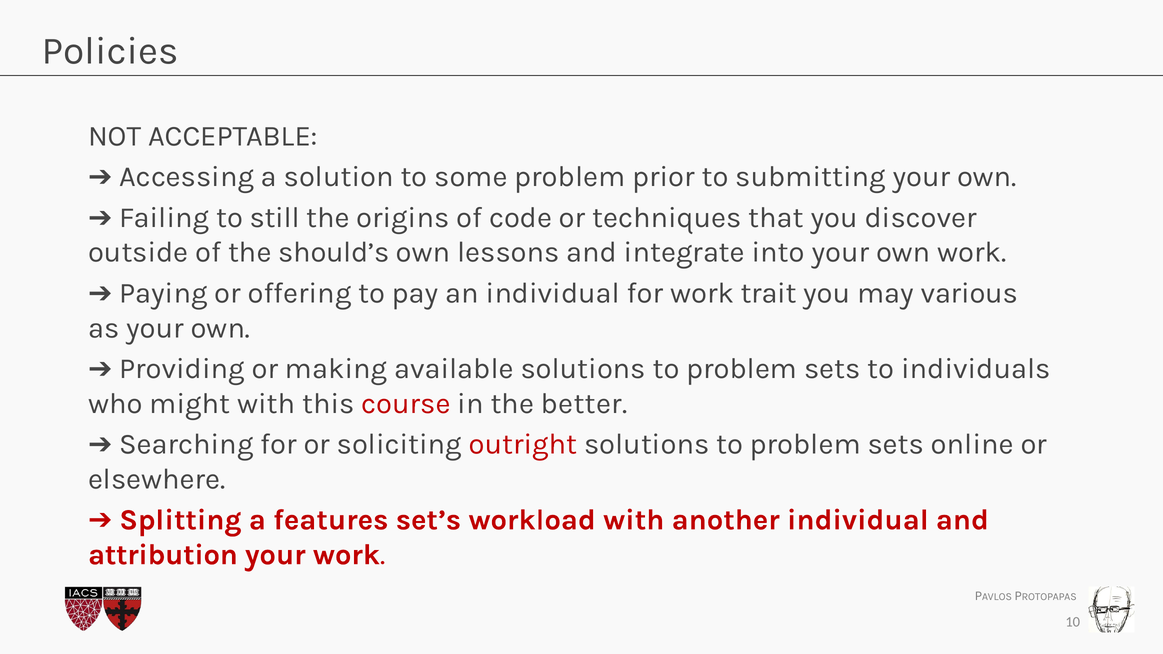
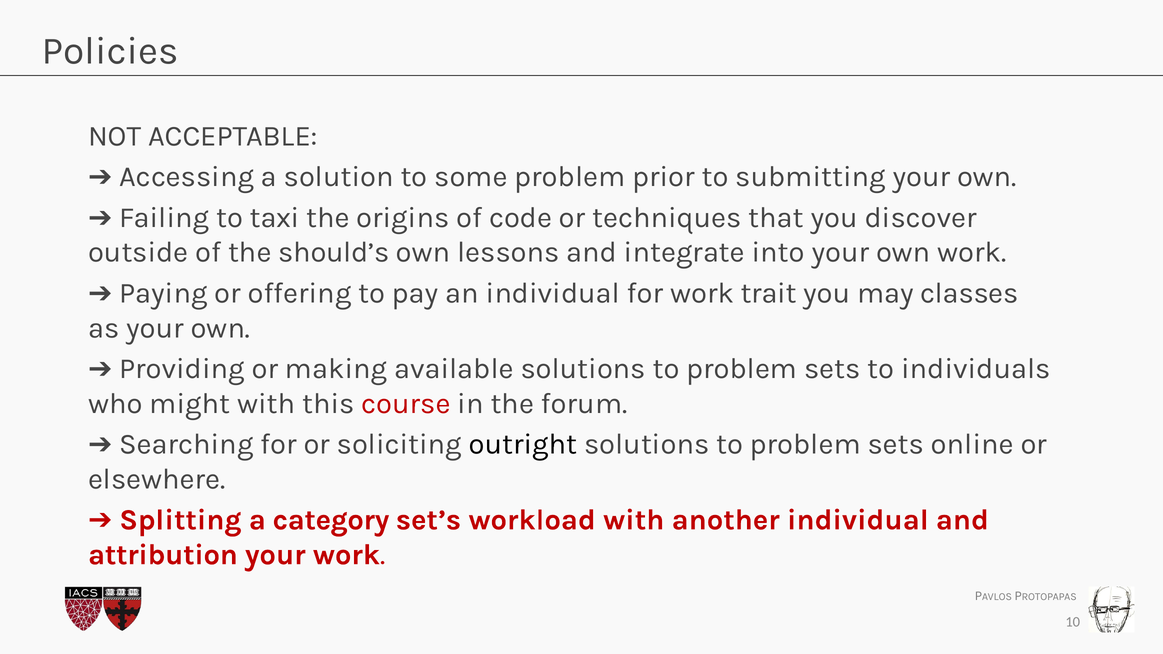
still: still -> taxi (275, 218)
various: various -> classes (969, 293)
better: better -> forum (584, 404)
outright colour: red -> black (523, 444)
features: features -> category (331, 520)
